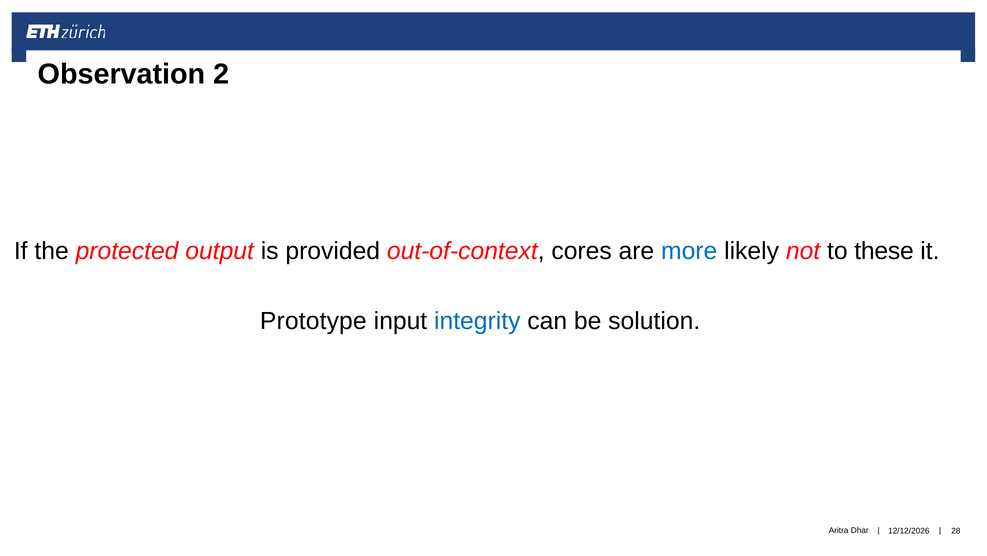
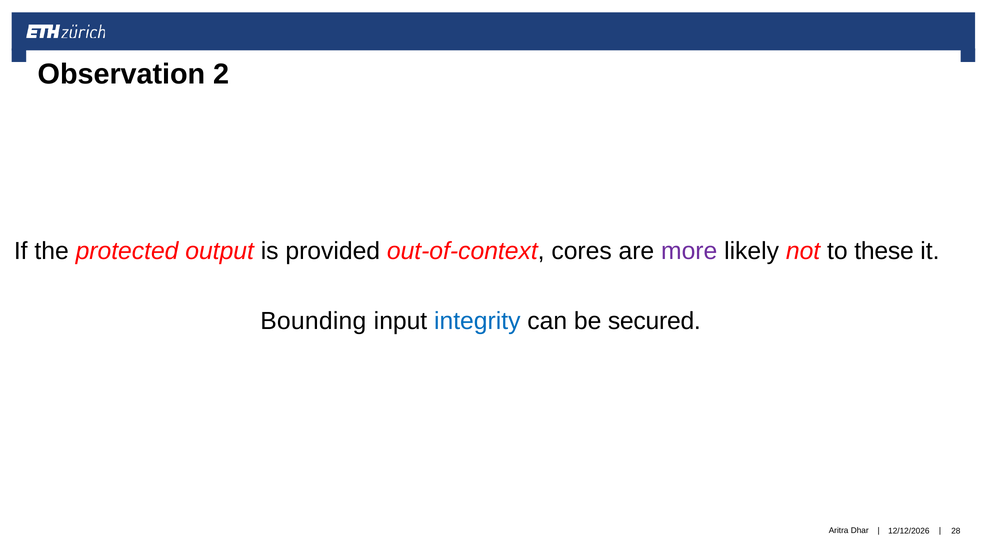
more colour: blue -> purple (689, 251)
Prototype: Prototype -> Bounding (313, 321)
solution: solution -> secured (654, 321)
